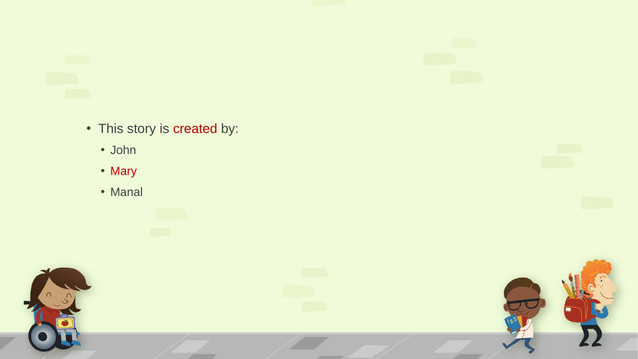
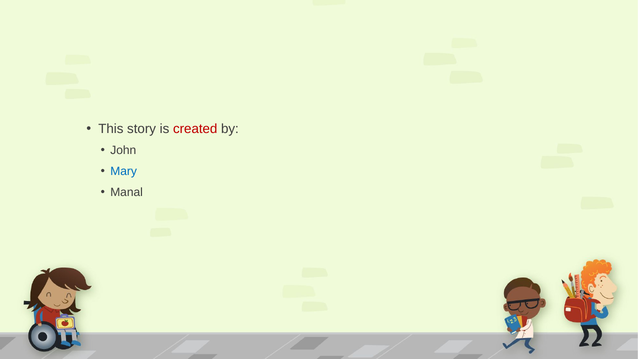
Mary colour: red -> blue (124, 171)
